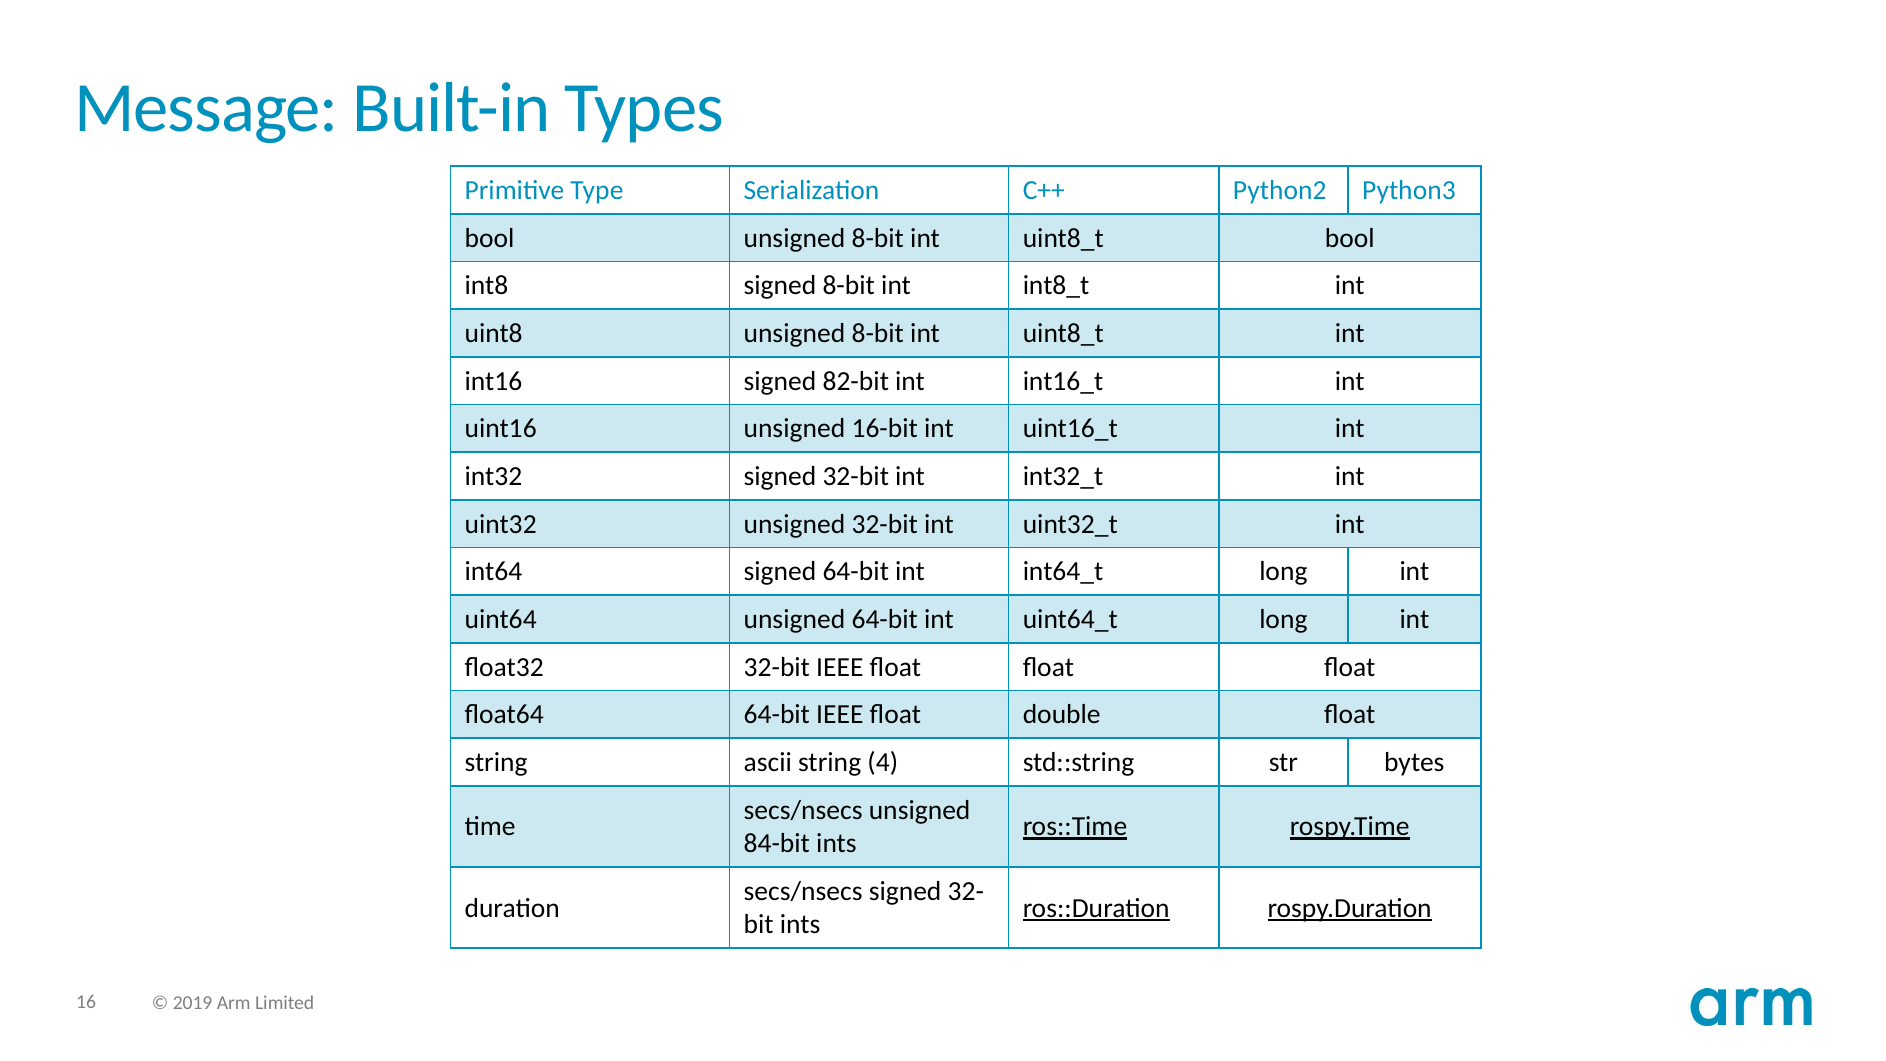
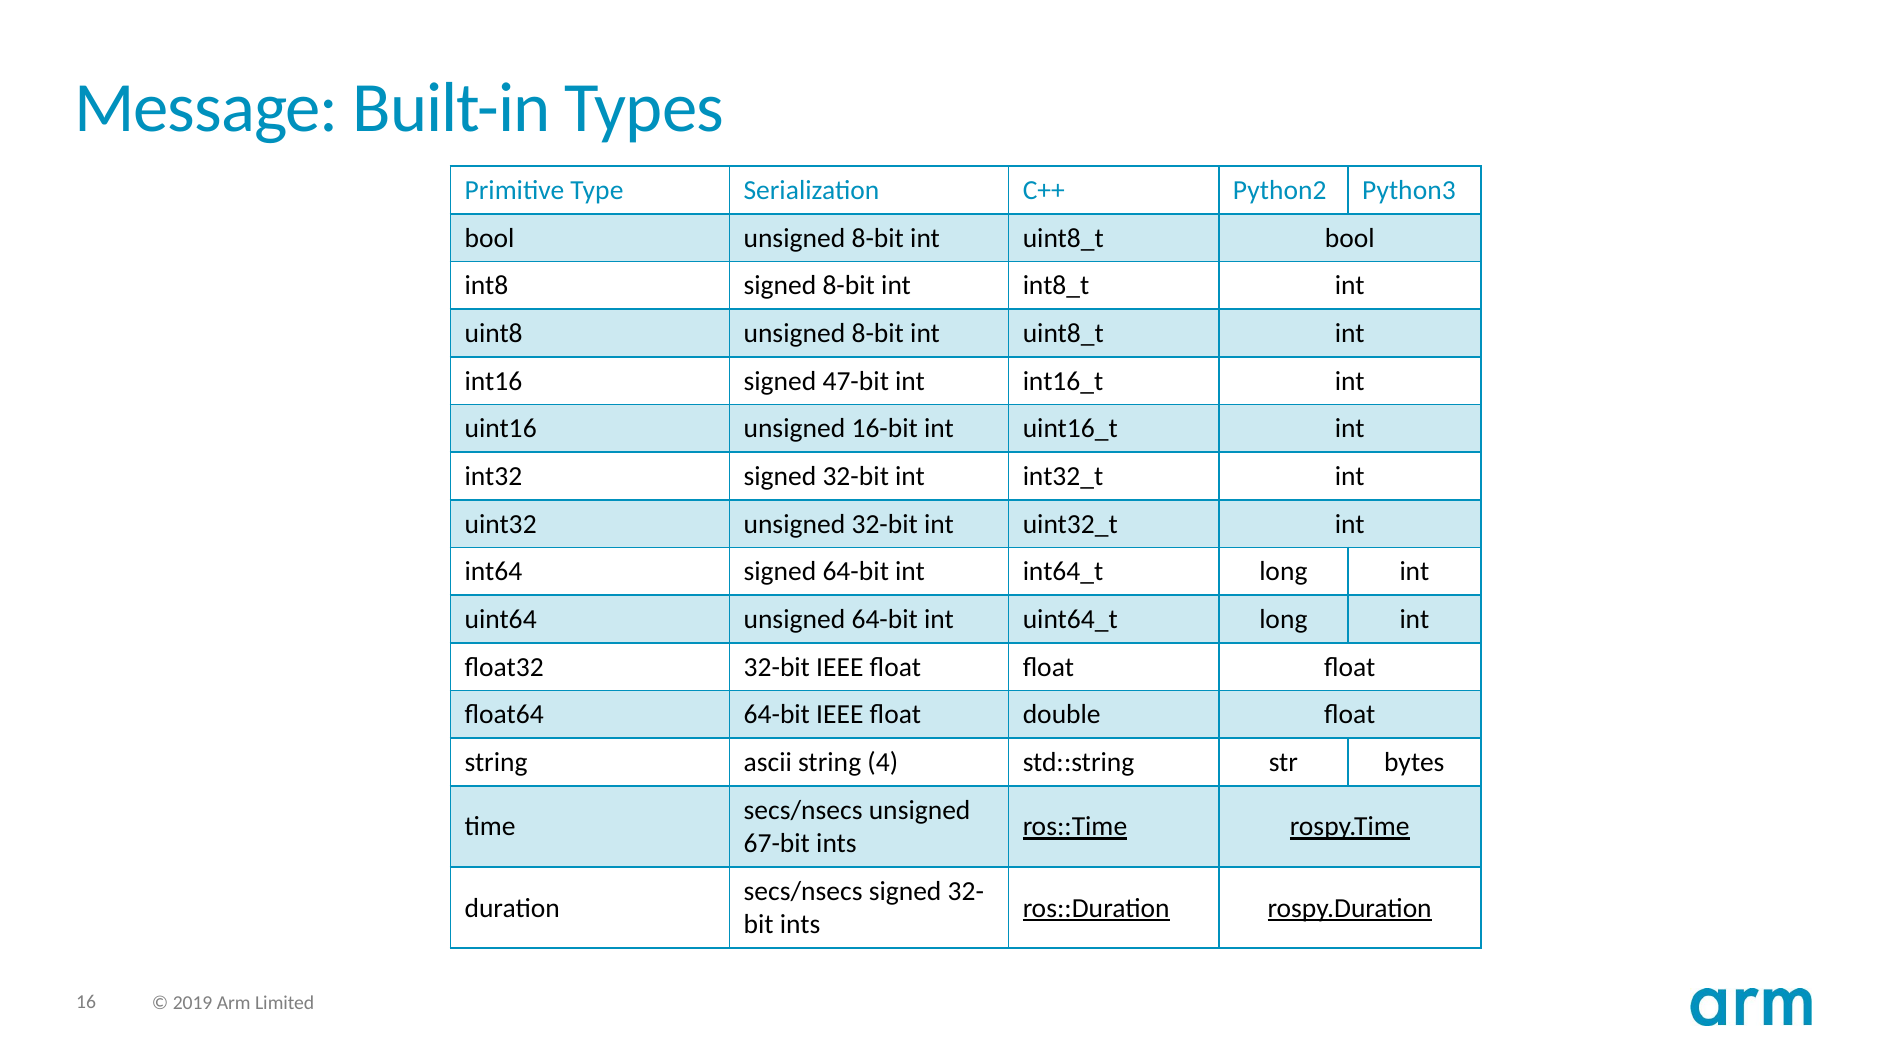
82-bit: 82-bit -> 47-bit (856, 381)
84-bit: 84-bit -> 67-bit (777, 843)
